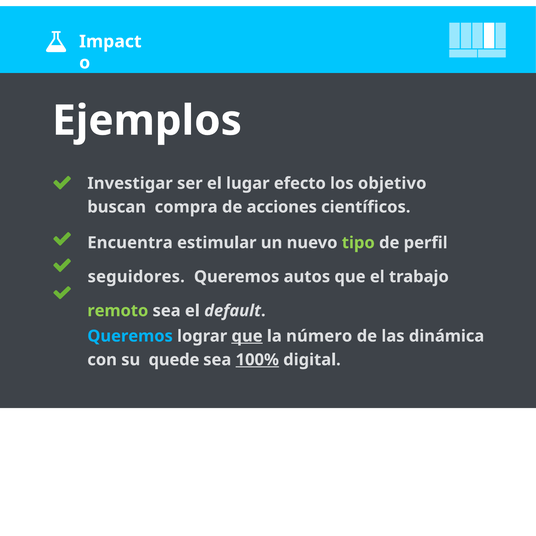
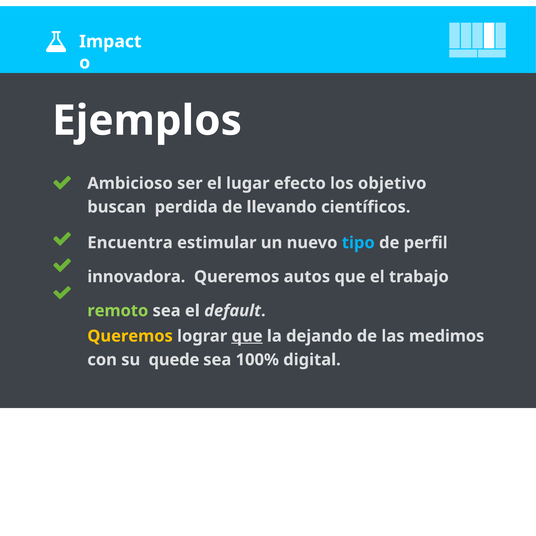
Investigar: Investigar -> Ambicioso (130, 183)
compra: compra -> perdida (186, 207)
acciones: acciones -> llevando (282, 207)
tipo colour: light green -> light blue (358, 243)
seguidores: seguidores -> innovadora (136, 277)
Queremos colour: light blue -> yellow (130, 336)
número: número -> dejando (319, 336)
dinámica: dinámica -> medimos (447, 336)
100% underline: present -> none (257, 360)
